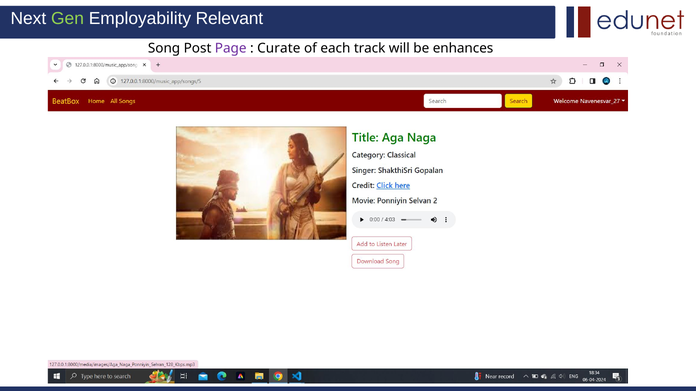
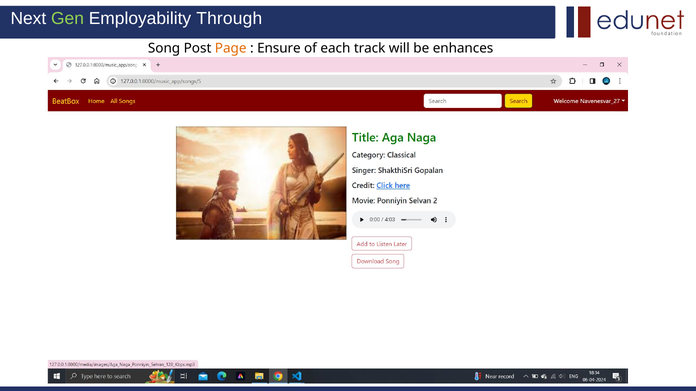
Relevant: Relevant -> Through (229, 19)
Page colour: purple -> orange (231, 48)
Curate: Curate -> Ensure (279, 48)
